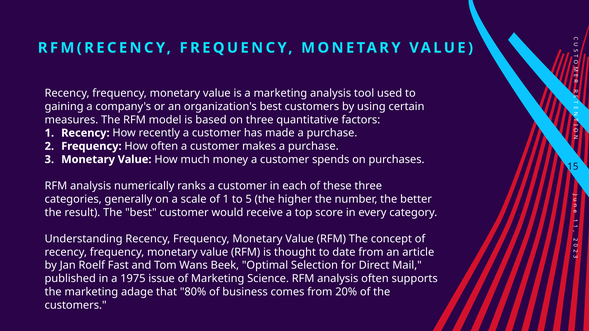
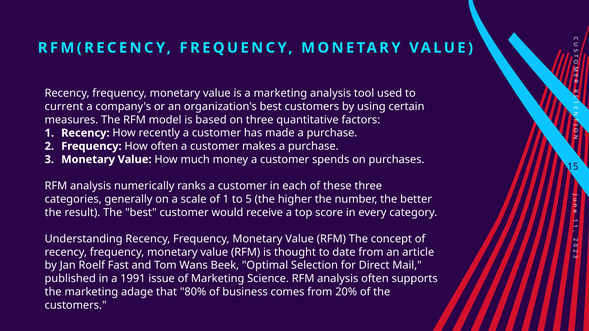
gaining: gaining -> current (64, 107)
1975: 1975 -> 1991 (133, 279)
